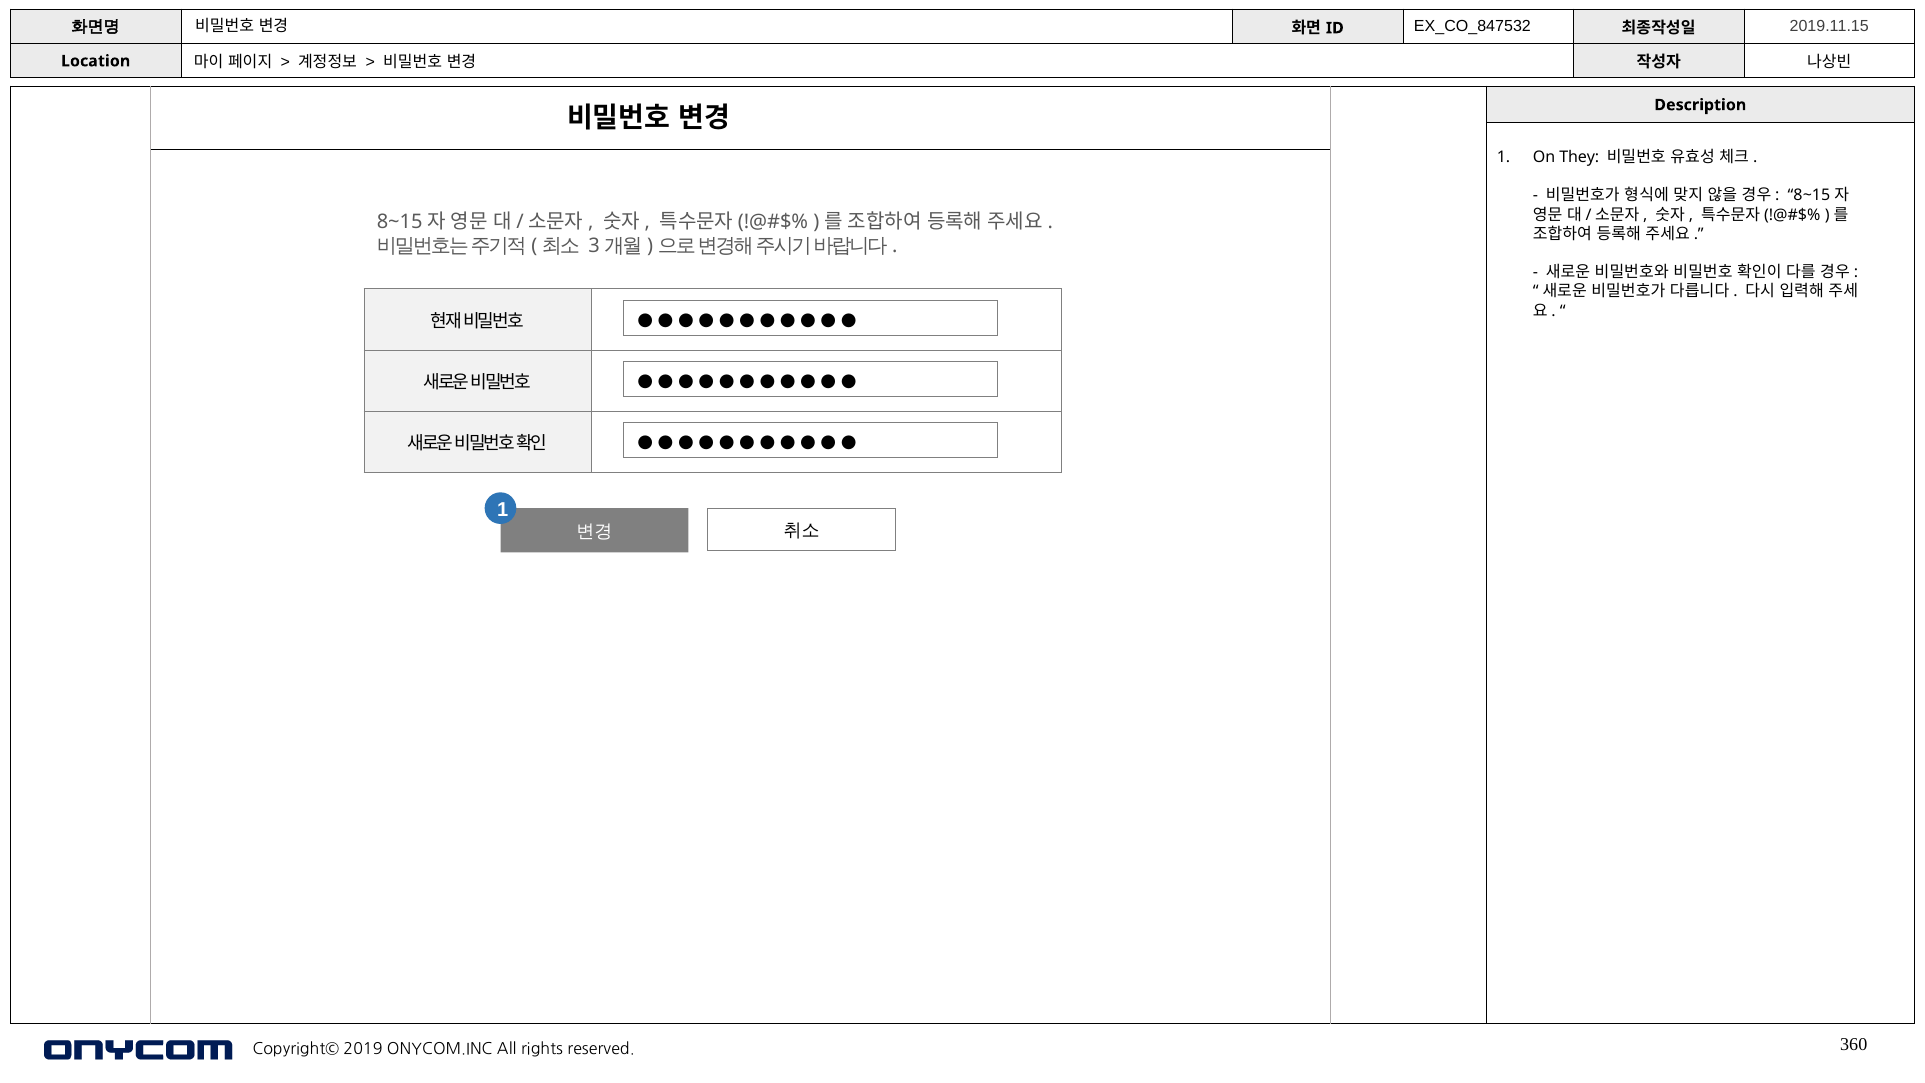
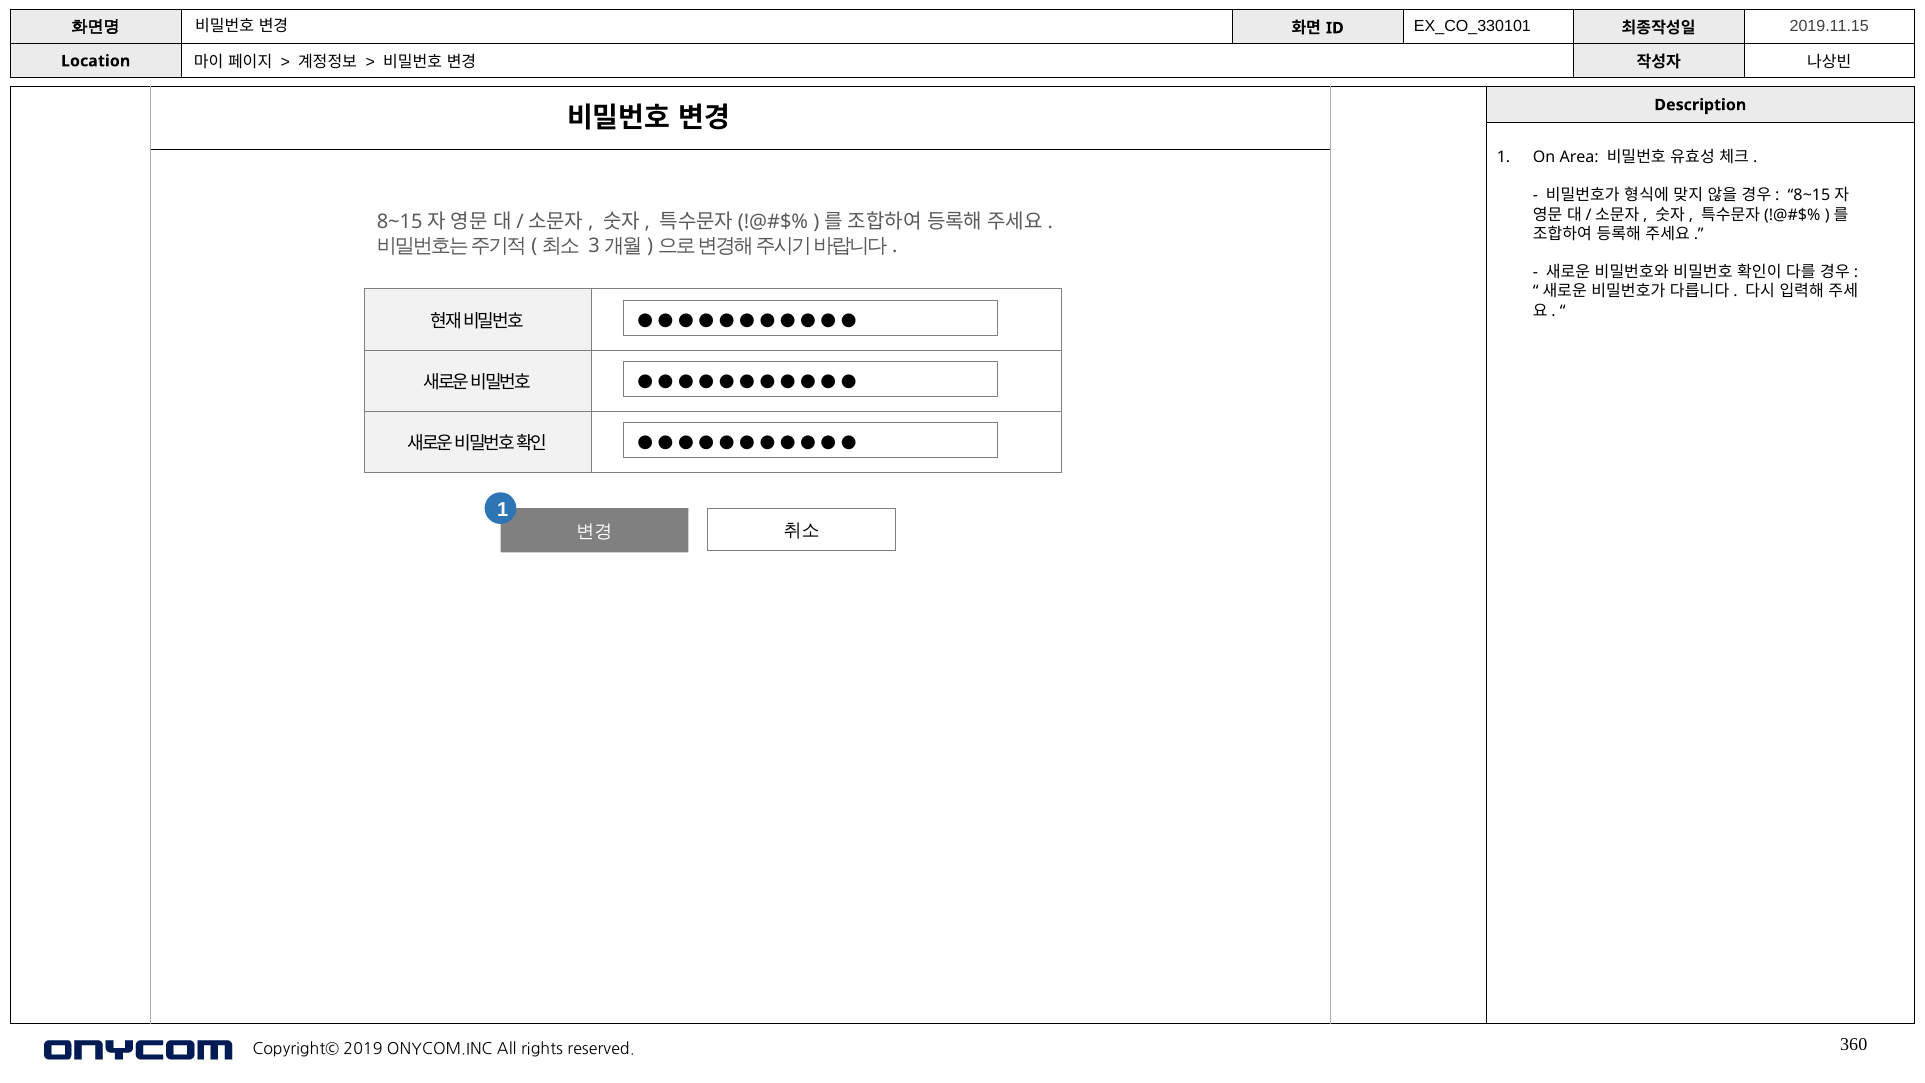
EX_CO_847532: EX_CO_847532 -> EX_CO_330101 (1472, 26)
They: They -> Area (1579, 157)
